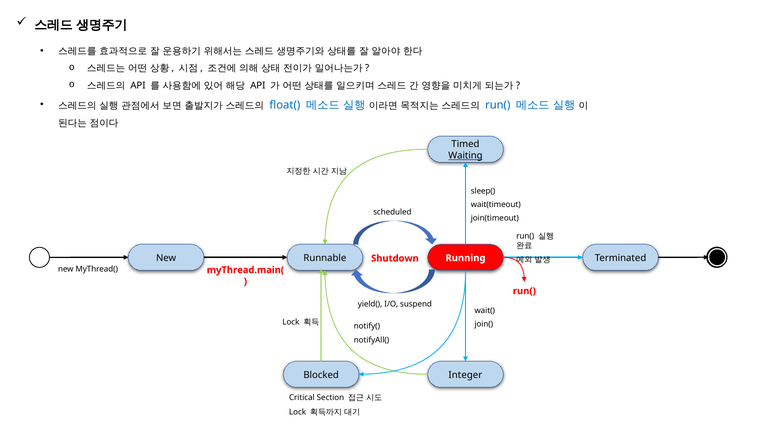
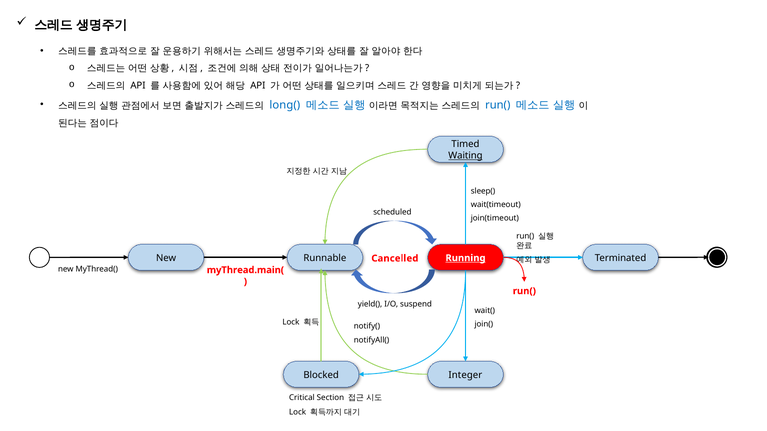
float(: float( -> long( (285, 105)
Running underline: none -> present (465, 258)
Shutdown: Shutdown -> Cancelled (395, 259)
